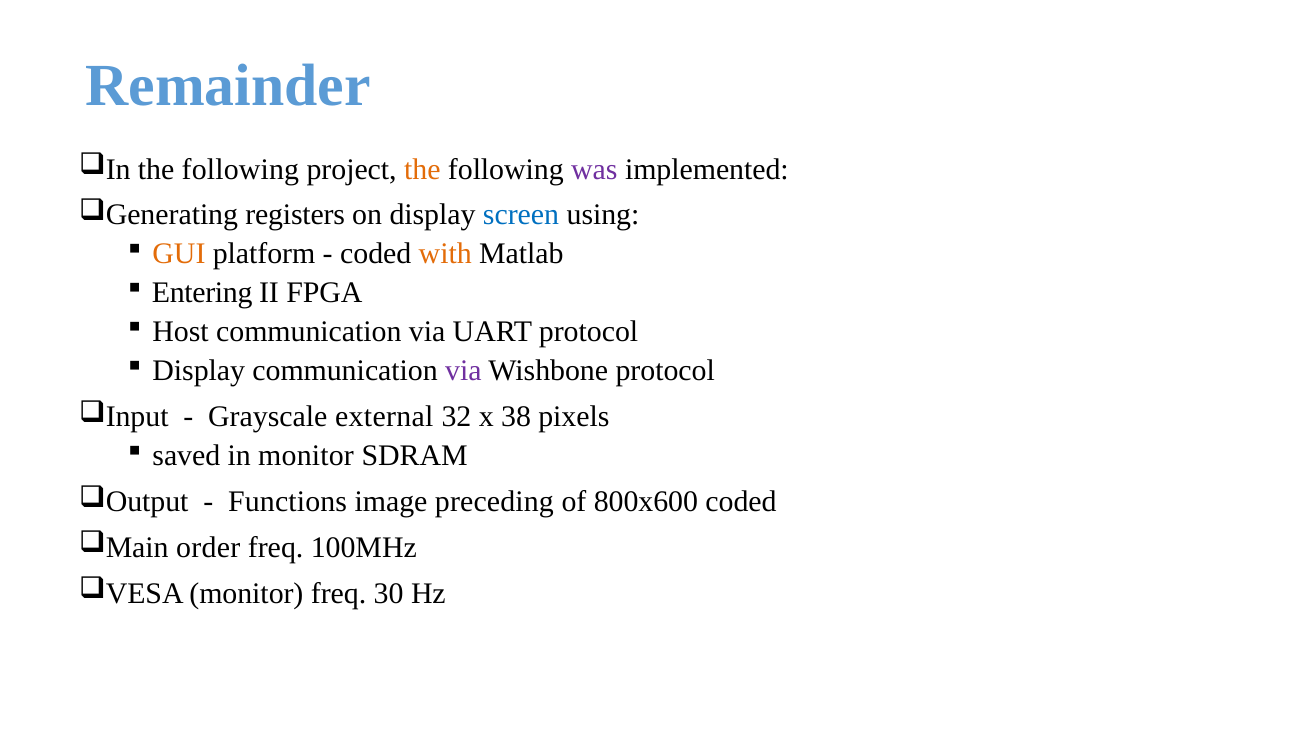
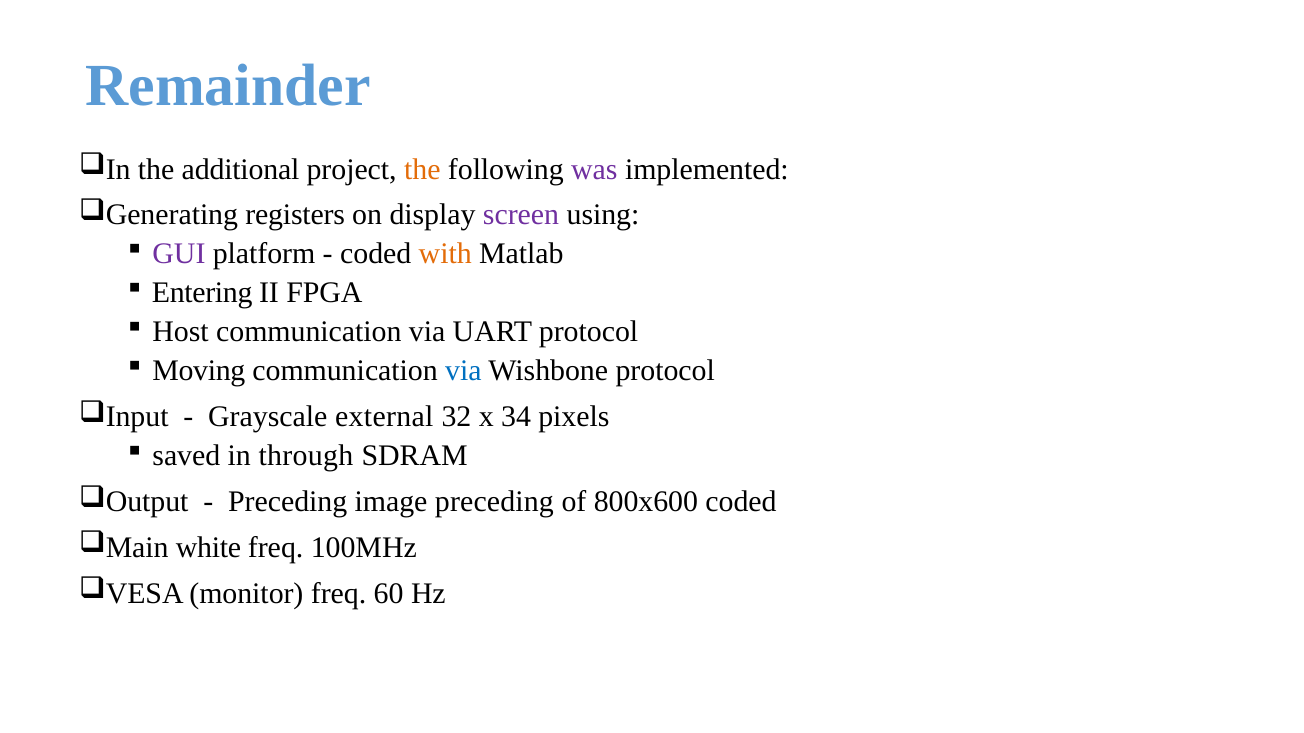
following: following -> additional (241, 169)
screen colour: blue -> purple (521, 215)
GUI colour: orange -> purple (179, 254)
Display: Display -> Moving (199, 371)
via colour: purple -> blue (463, 371)
38: 38 -> 34 (516, 417)
in monitor: monitor -> through (306, 456)
Functions: Functions -> Preceding (288, 502)
order: order -> white (208, 548)
30: 30 -> 60 (389, 594)
